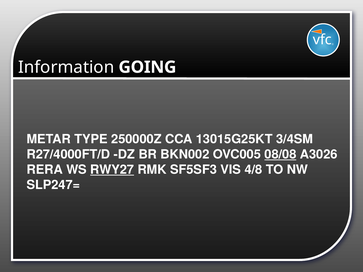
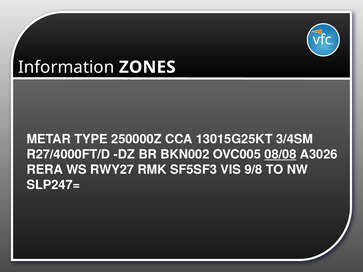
GOING: GOING -> ZONES (147, 67)
RWY27 underline: present -> none (112, 170)
4/8: 4/8 -> 9/8 (253, 170)
